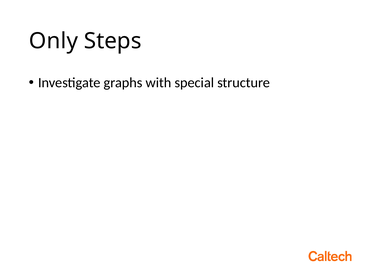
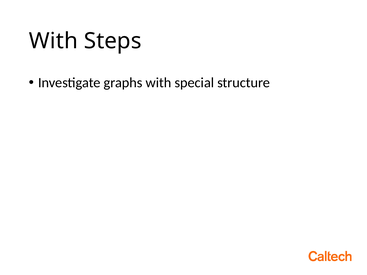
Only: Only -> With (53, 41)
